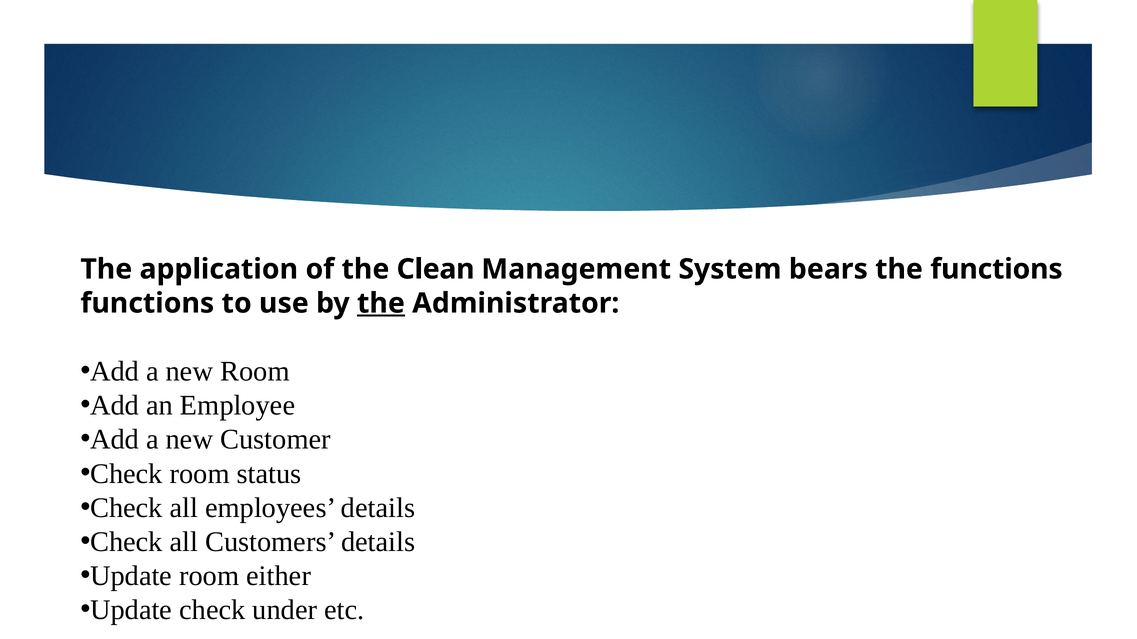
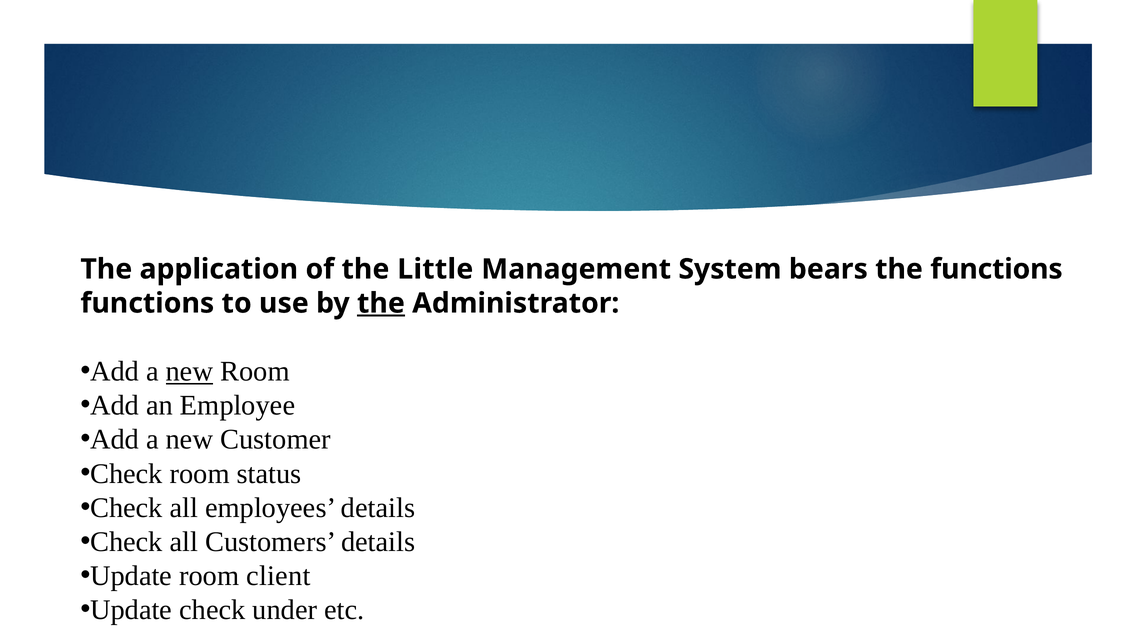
Clean: Clean -> Little (435, 269)
new underline: none -> present (189, 372)
either: either -> client (278, 576)
